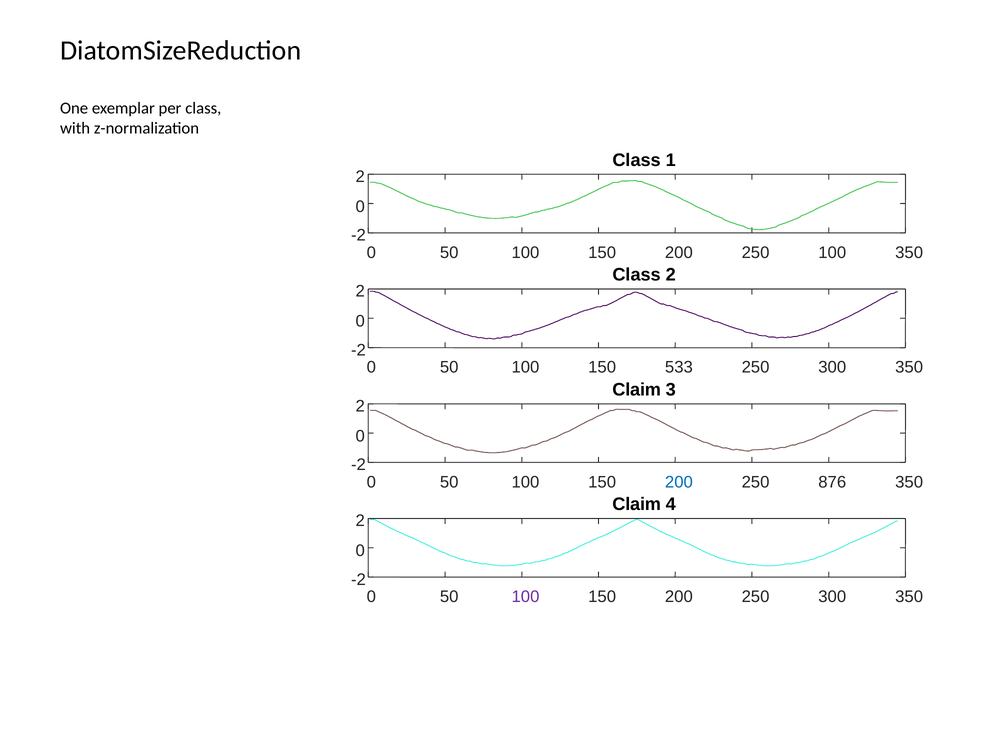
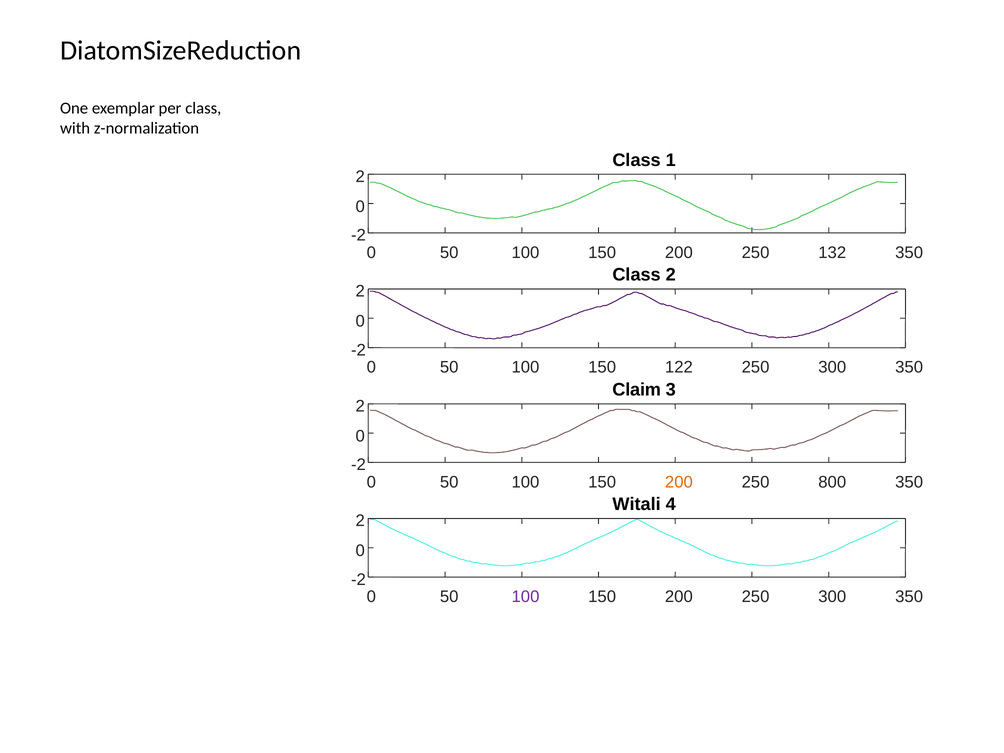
250 100: 100 -> 132 (832, 253)
533: 533 -> 122 (679, 367)
200 colour: blue -> orange (679, 482)
876: 876 -> 800 (832, 482)
Claim: Claim -> Witali (637, 505)
